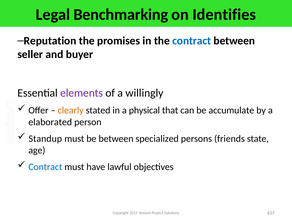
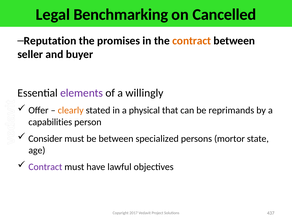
Identifies: Identifies -> Cancelled (224, 15)
contract colour: blue -> orange (192, 41)
accumulate: accumulate -> reprimands (231, 110)
elaborated: elaborated -> capabilities (50, 122)
Standup: Standup -> Consider (45, 139)
friends: friends -> mortor (229, 139)
Contract colour: blue -> purple (45, 167)
